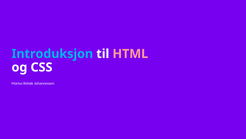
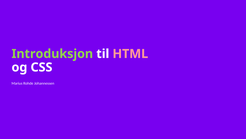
Introduksjon colour: light blue -> light green (52, 54)
